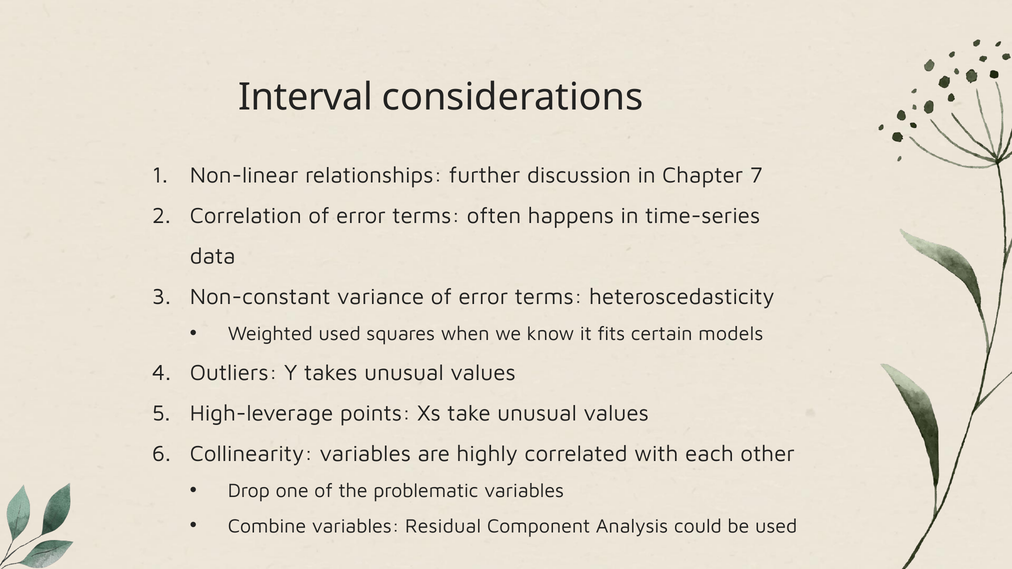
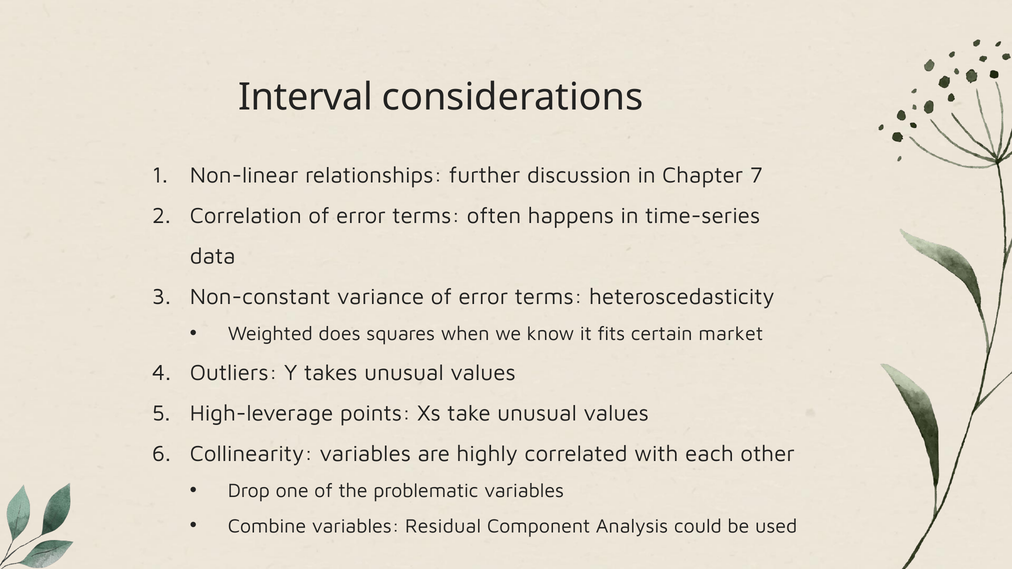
Weighted used: used -> does (340, 334)
models: models -> market (731, 334)
